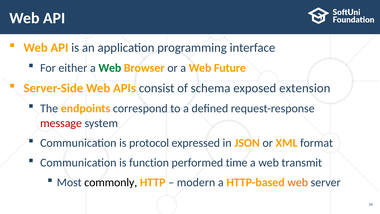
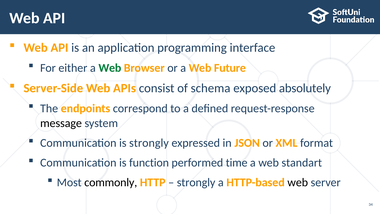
extension: extension -> absolutely (305, 88)
message colour: red -> black (61, 123)
is protocol: protocol -> strongly (149, 143)
transmit: transmit -> standart (302, 163)
modern: modern -> strongly (196, 182)
web colour: orange -> black (298, 182)
